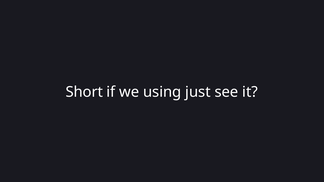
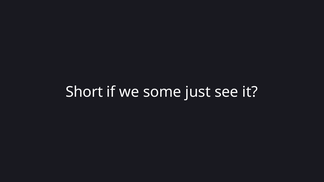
using: using -> some (162, 92)
